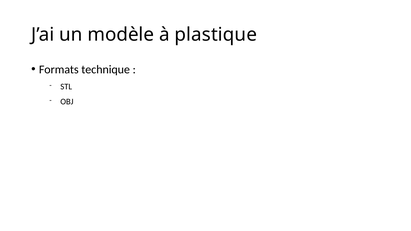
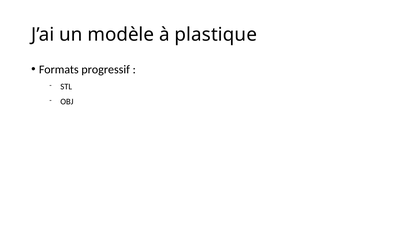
technique: technique -> progressif (106, 69)
